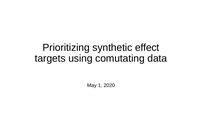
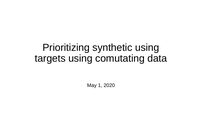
synthetic effect: effect -> using (147, 47)
